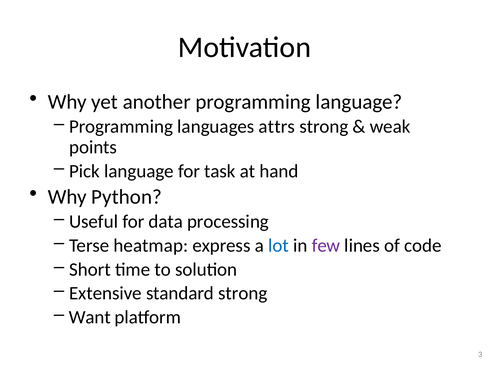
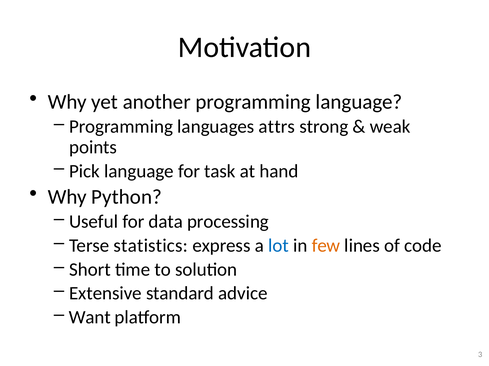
heatmap: heatmap -> statistics (151, 246)
few colour: purple -> orange (326, 246)
standard strong: strong -> advice (243, 294)
